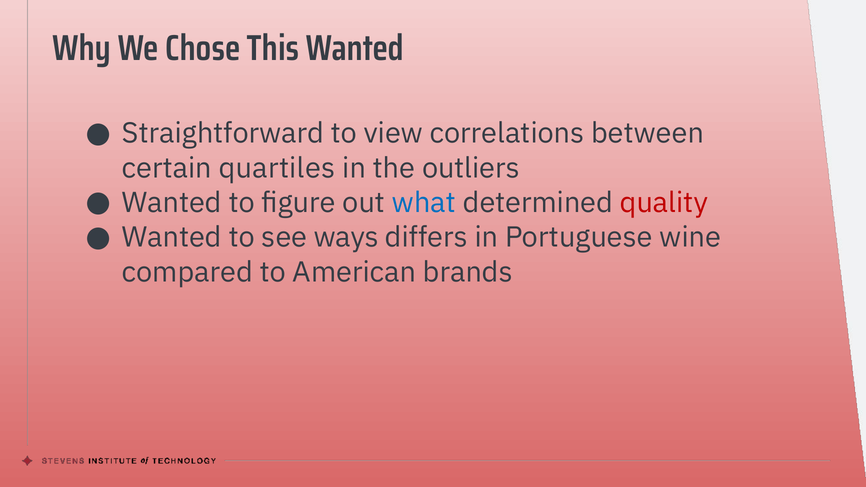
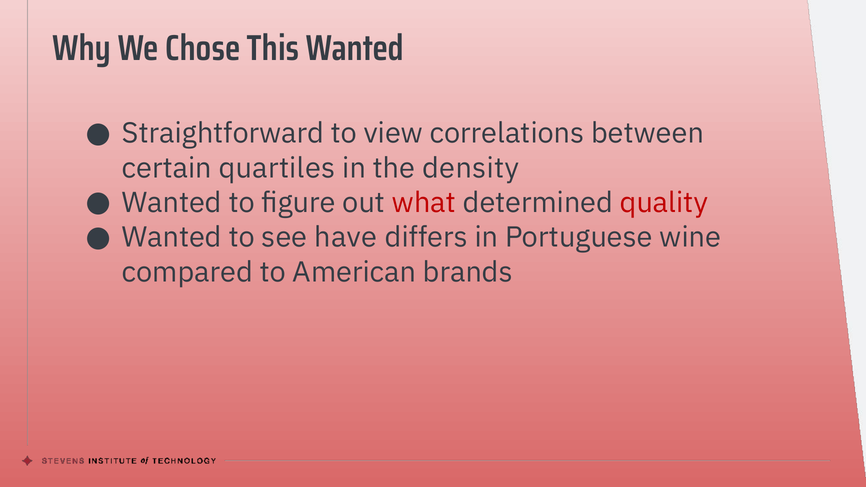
outliers: outliers -> density (471, 168)
what colour: blue -> red (424, 203)
ways: ways -> have (346, 237)
